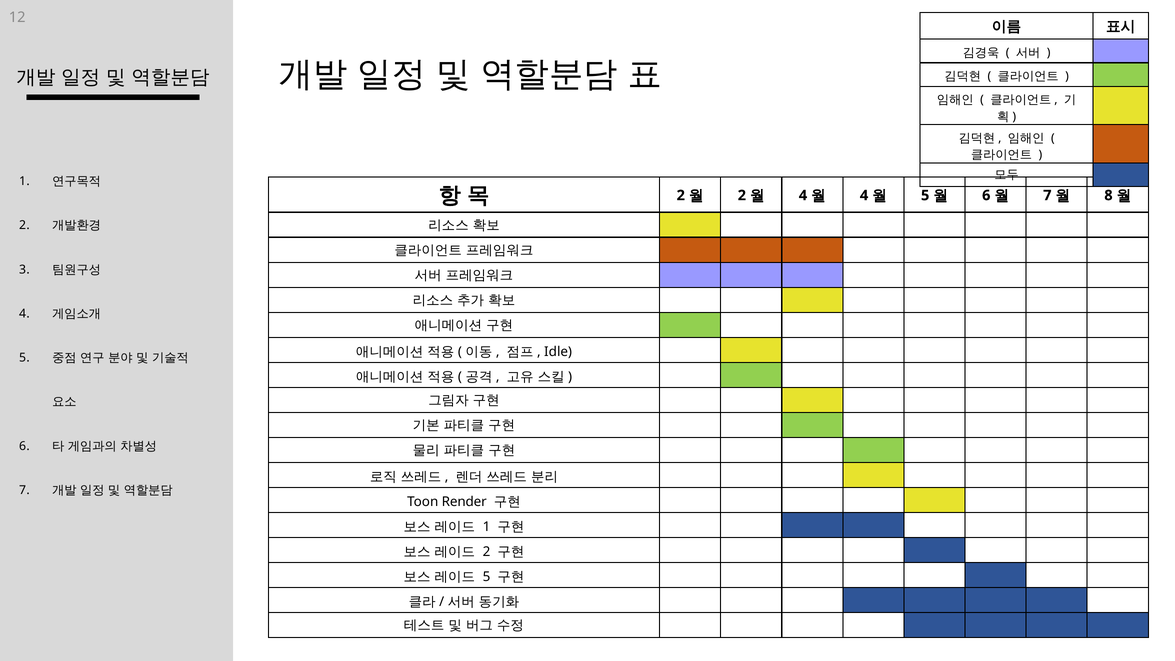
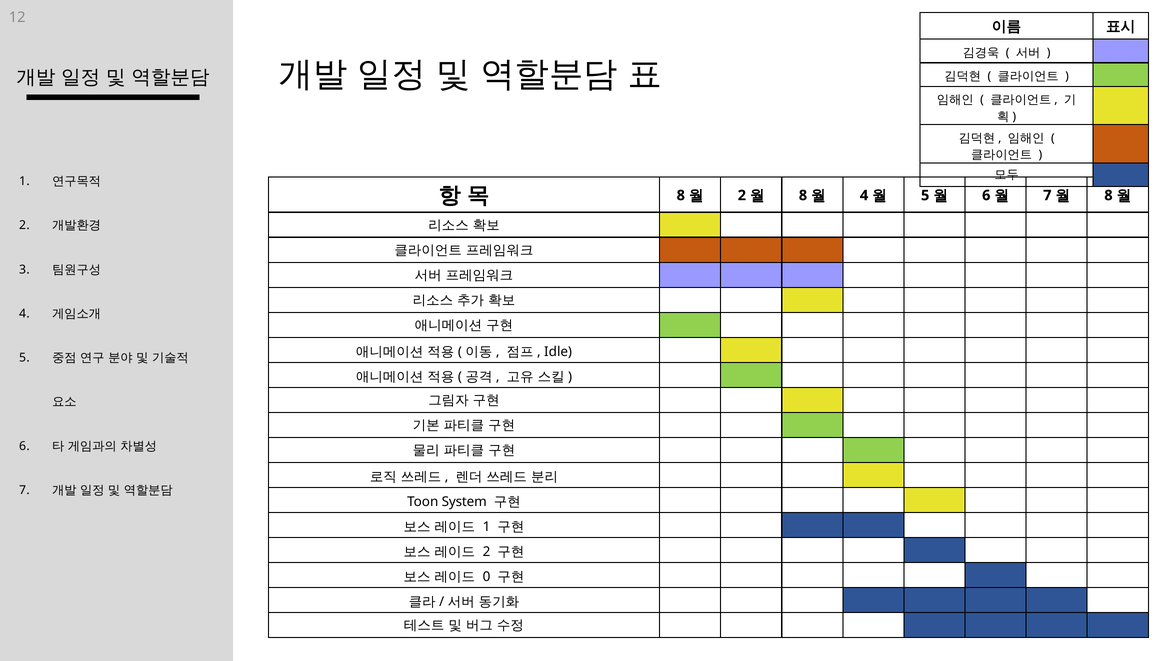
2: 2 -> 8 (681, 195)
4: 4 -> 8 (803, 195)
Render: Render -> System (464, 502)
5: 5 -> 0 (486, 577)
